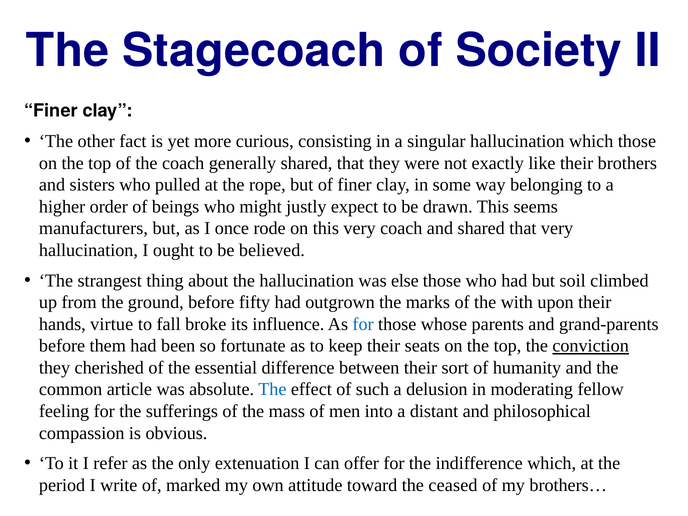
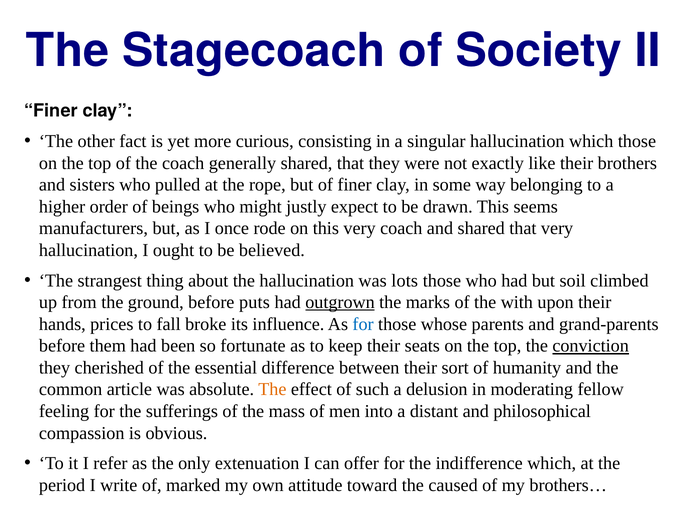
else: else -> lots (405, 281)
fifty: fifty -> puts (254, 302)
outgrown underline: none -> present (340, 302)
virtue: virtue -> prices (112, 324)
The colour: blue -> orange (272, 390)
ceased: ceased -> caused (453, 485)
